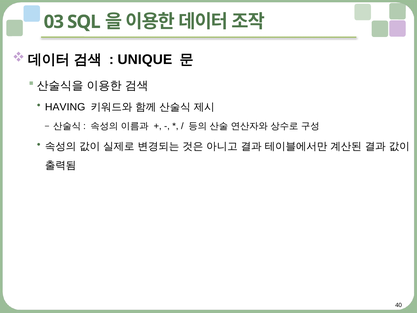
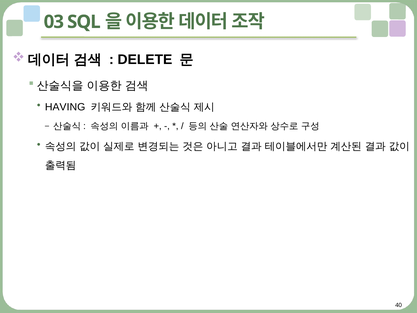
UNIQUE: UNIQUE -> DELETE (145, 59)
